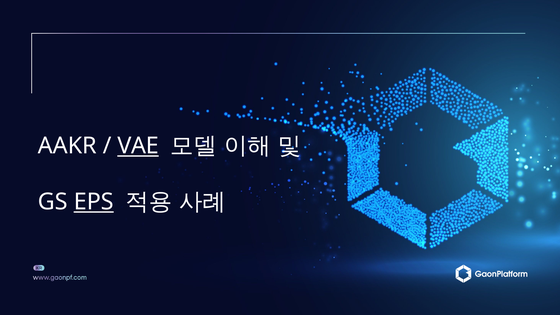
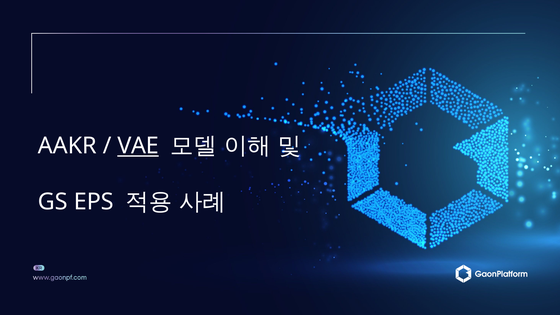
EPS underline: present -> none (94, 202)
